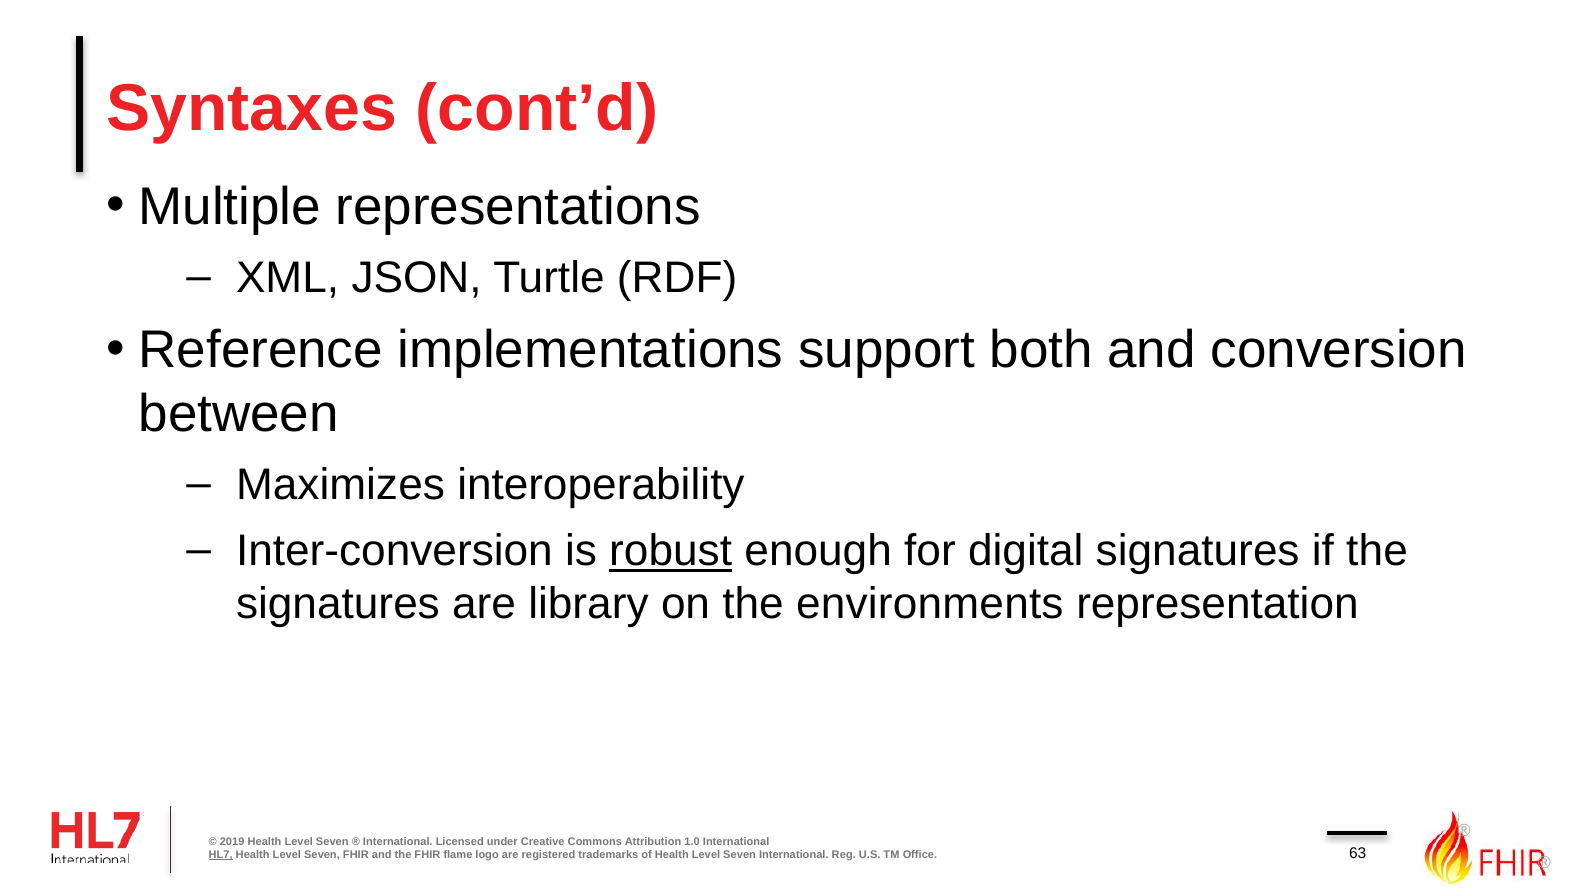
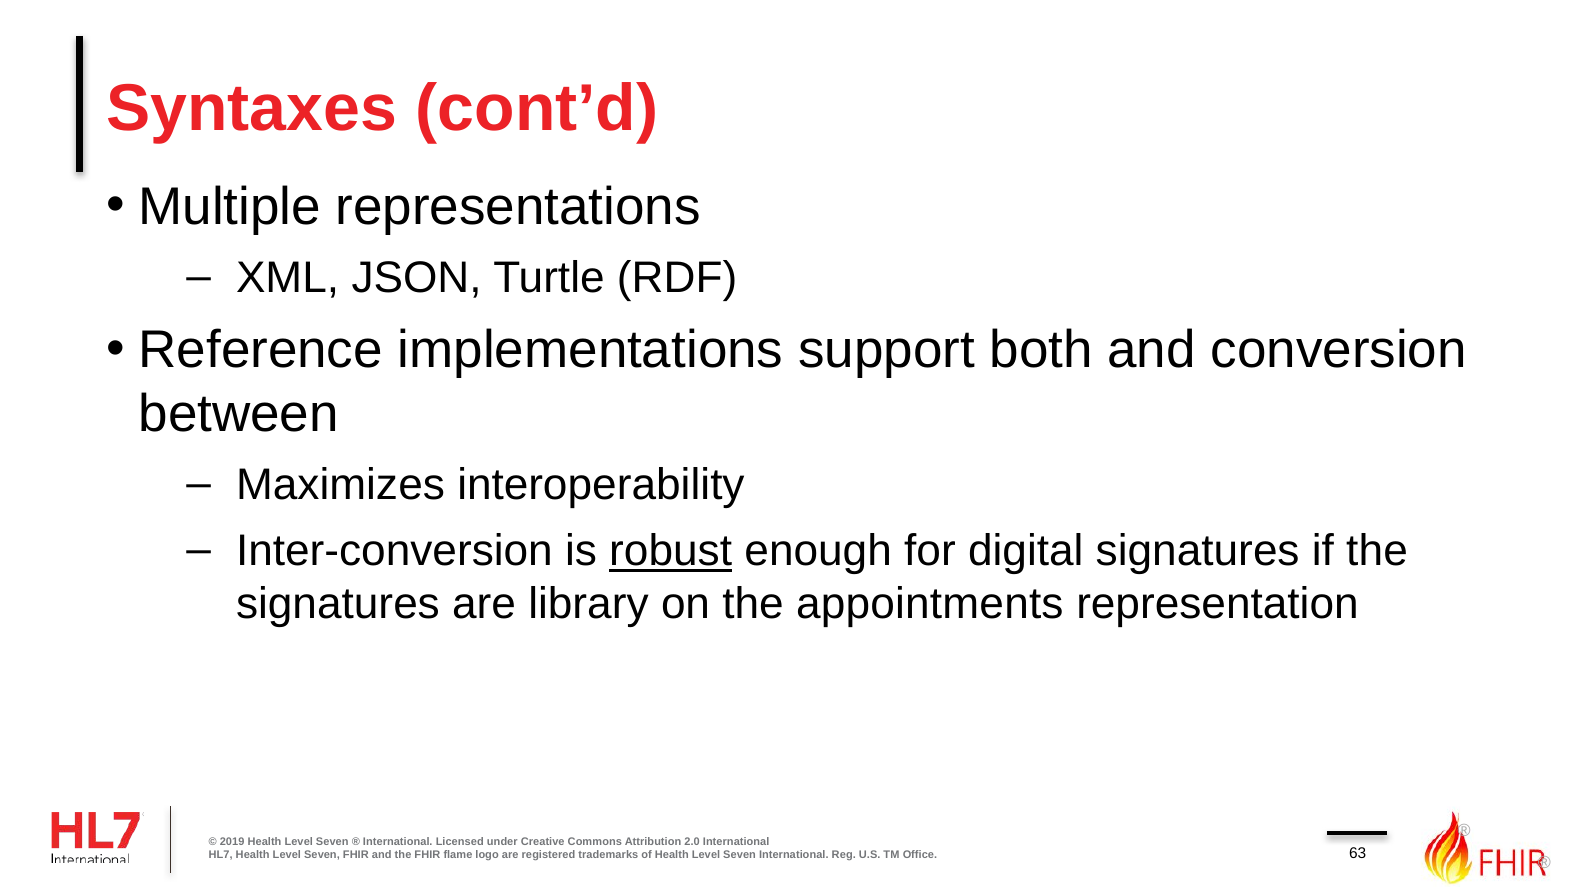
environments: environments -> appointments (930, 605)
1.0: 1.0 -> 2.0 (692, 842)
HL7 underline: present -> none (221, 855)
